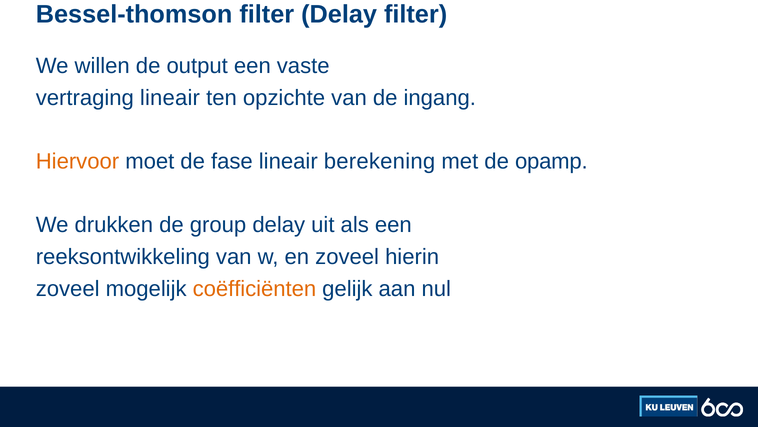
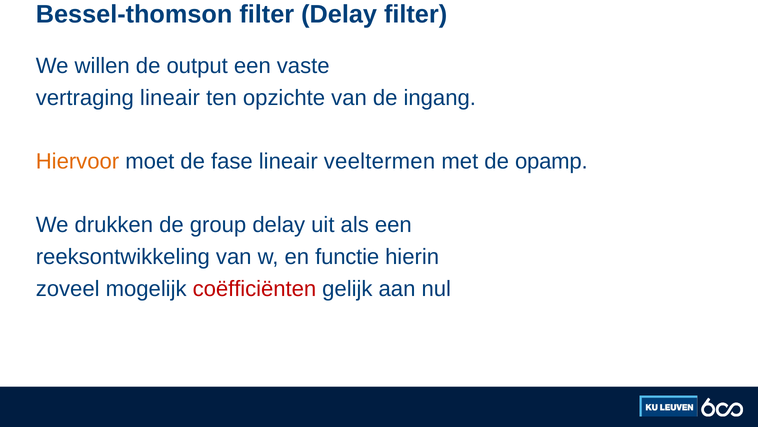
berekening: berekening -> veeltermen (380, 161)
en zoveel: zoveel -> functie (347, 257)
coëfficiënten colour: orange -> red (254, 288)
